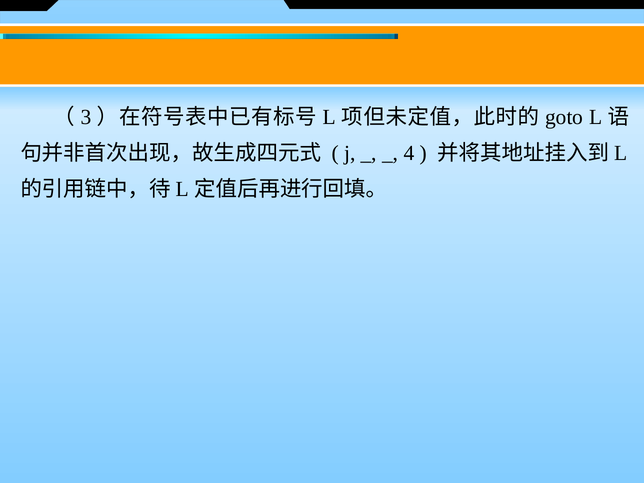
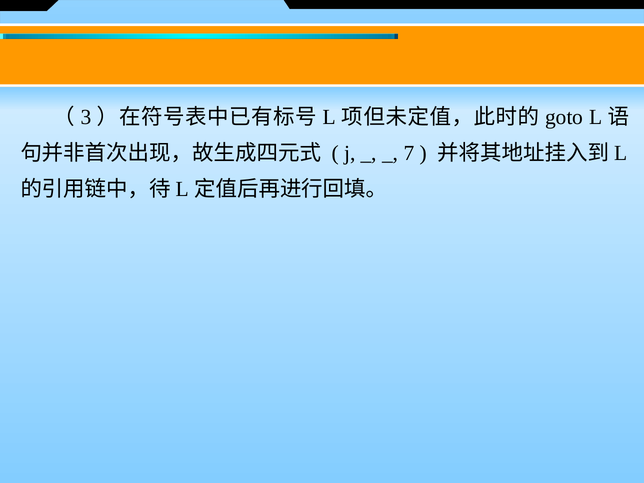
4: 4 -> 7 (409, 153)
